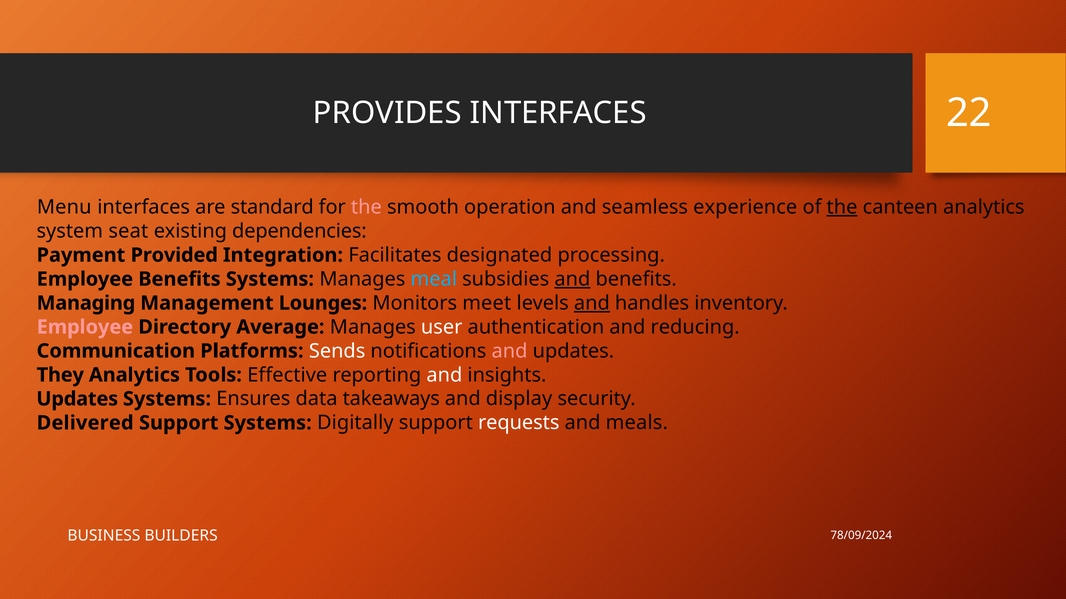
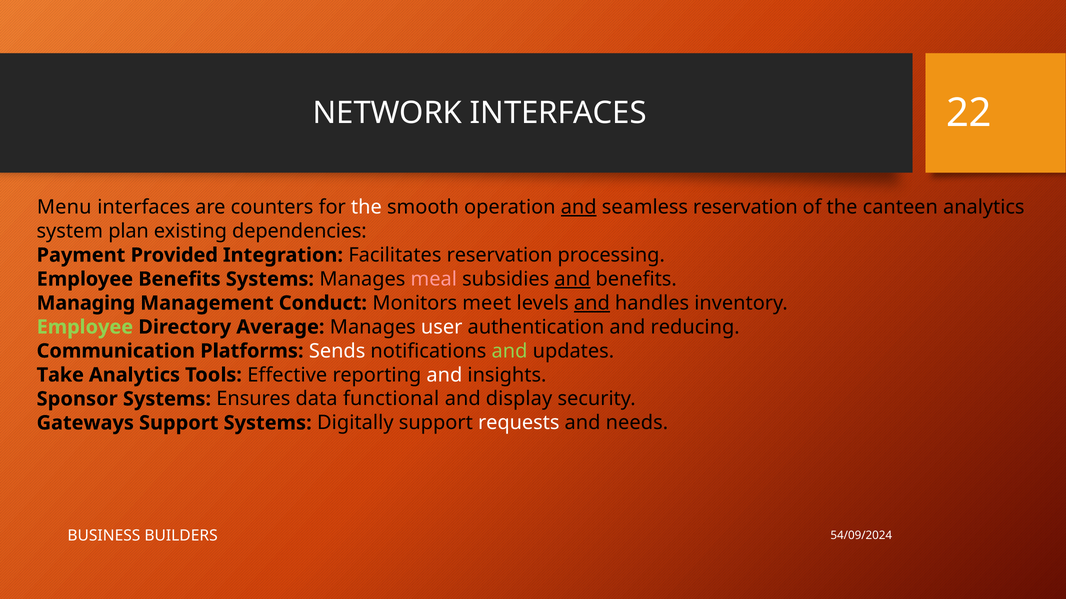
PROVIDES: PROVIDES -> NETWORK (388, 113)
standard: standard -> counters (272, 207)
the colour: pink -> white (366, 207)
and underline: none -> present (579, 207)
seamless experience: experience -> reservation (745, 207)
the underline: present -> none (842, 207)
seat: seat -> plan (129, 231)
Facilitates designated: designated -> reservation (500, 255)
meal colour: light blue -> pink (434, 279)
Lounges: Lounges -> Conduct (323, 303)
Employee colour: pink -> light green (85, 327)
and colour: pink -> light green (510, 351)
They: They -> Take (60, 375)
Updates: Updates -> Sponsor (77, 399)
takeaways: takeaways -> functional (391, 399)
Delivered: Delivered -> Gateways (85, 423)
meals: meals -> needs (637, 423)
78/09/2024: 78/09/2024 -> 54/09/2024 (861, 536)
